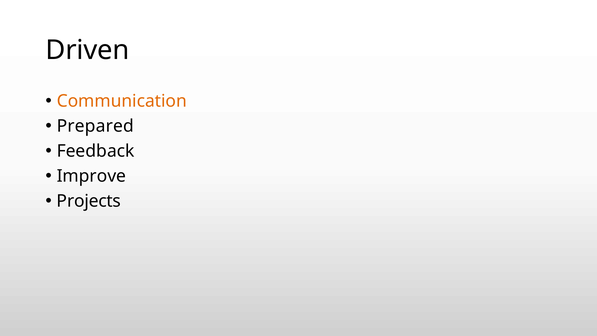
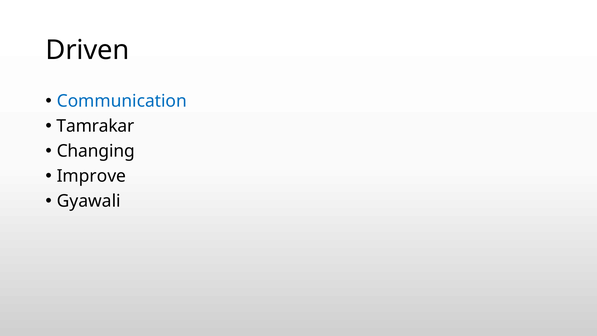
Communication colour: orange -> blue (122, 101)
Prepared: Prepared -> Tamrakar (95, 126)
Feedback: Feedback -> Changing (96, 151)
Projects: Projects -> Gyawali (89, 201)
